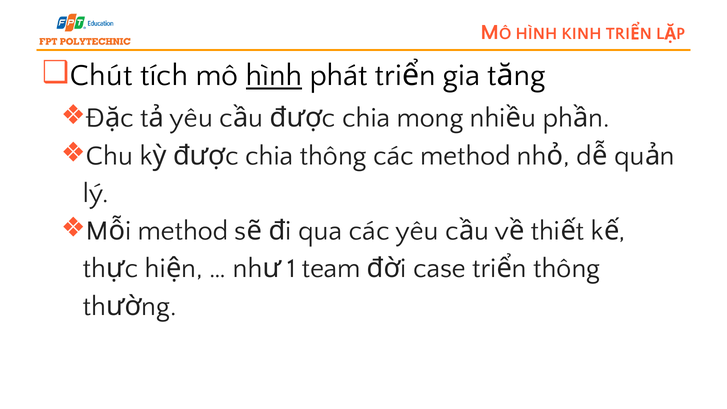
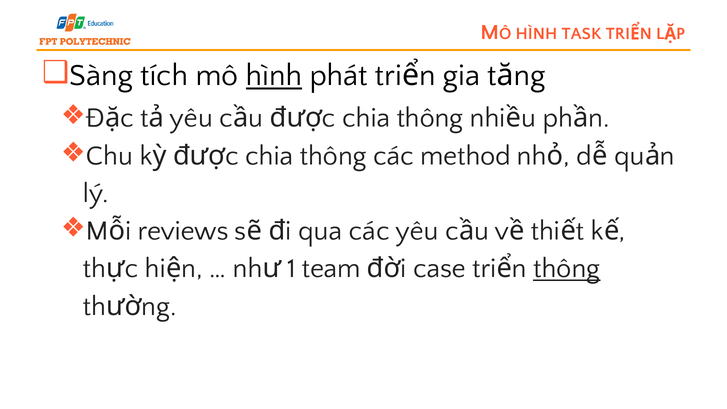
KINH: KINH -> TASK (581, 34)
Chút: Chút -> Sàng (101, 75)
mong: mong -> thông (430, 118)
method: method -> reviews (183, 231)
thông underline: none -> present (567, 268)
